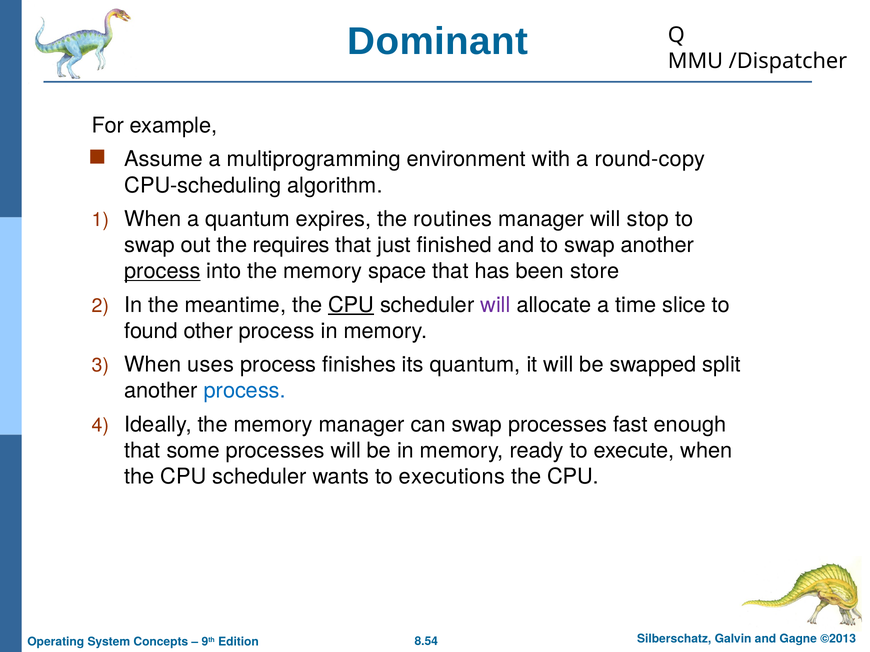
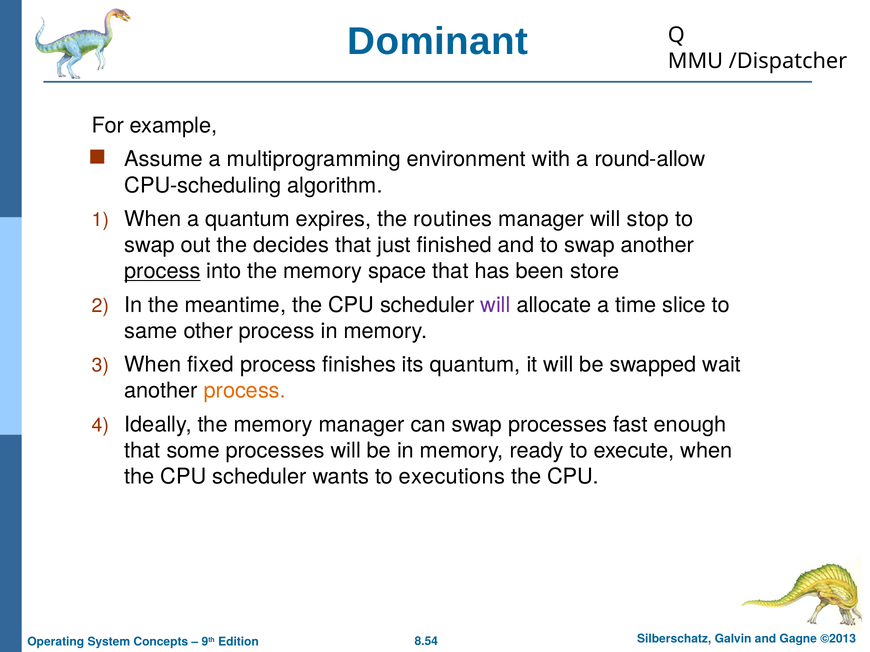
round-copy: round-copy -> round-allow (650, 159)
requires: requires -> decides (291, 245)
CPU underline: present -> none (351, 305)
found: found -> same (151, 331)
uses: uses -> fixed (211, 365)
split: split -> wait (722, 365)
process colour: blue -> orange (245, 391)
